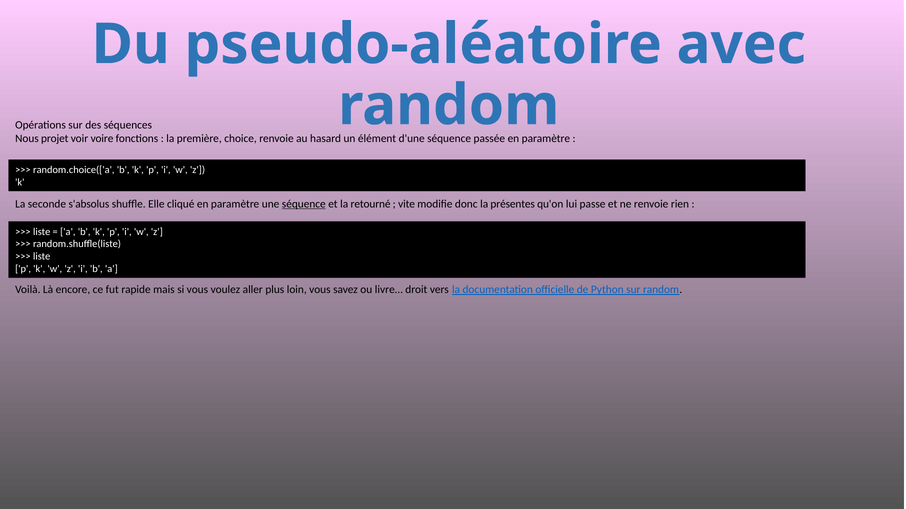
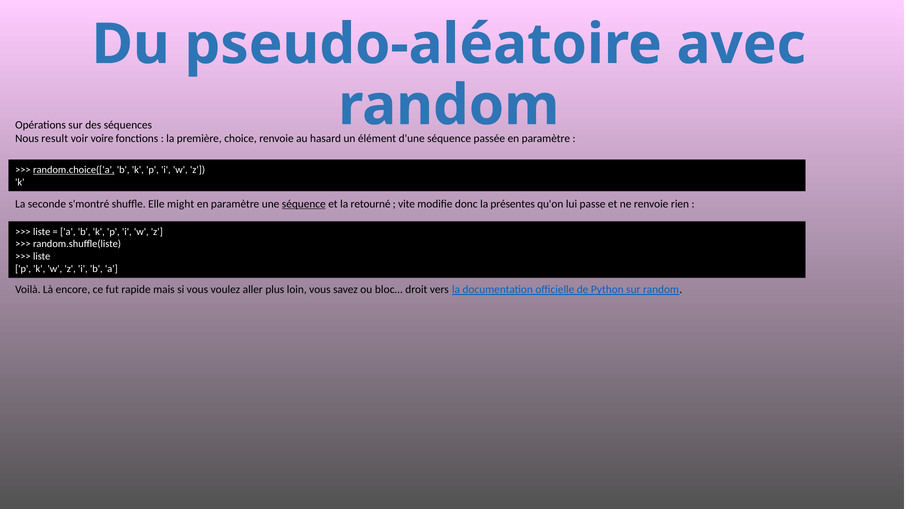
projet: projet -> result (55, 139)
random.choice(['a underline: none -> present (74, 170)
s'absolus: s'absolus -> s'montré (89, 204)
cliqué: cliqué -> might (181, 204)
livre…: livre… -> bloc… (389, 290)
